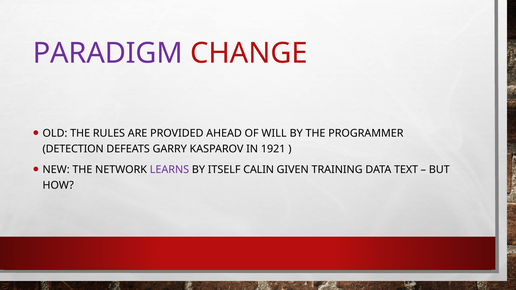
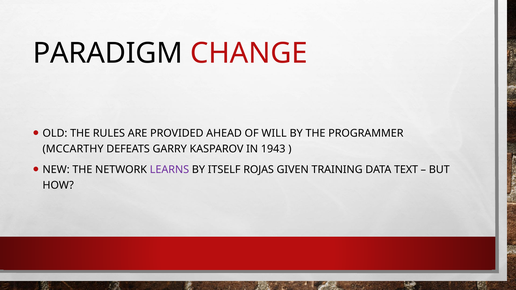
PARADIGM colour: purple -> black (108, 53)
DETECTION: DETECTION -> MCCARTHY (73, 149)
1921: 1921 -> 1943 (273, 149)
CALIN: CALIN -> ROJAS (259, 170)
